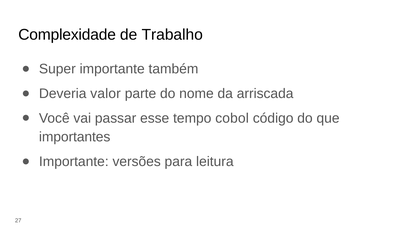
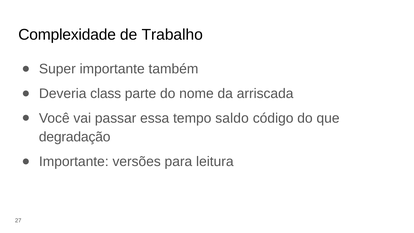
valor: valor -> class (106, 94)
esse: esse -> essa (155, 118)
cobol: cobol -> saldo (232, 118)
importantes: importantes -> degradação (75, 137)
